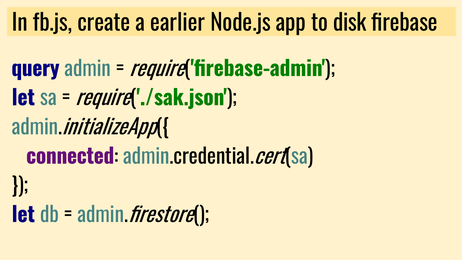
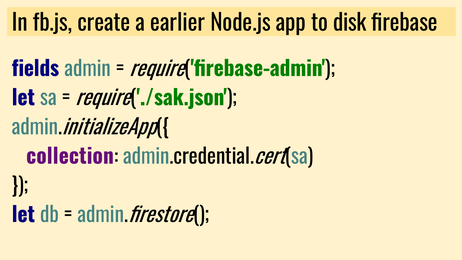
query: query -> fields (35, 69)
connected: connected -> collection (70, 157)
